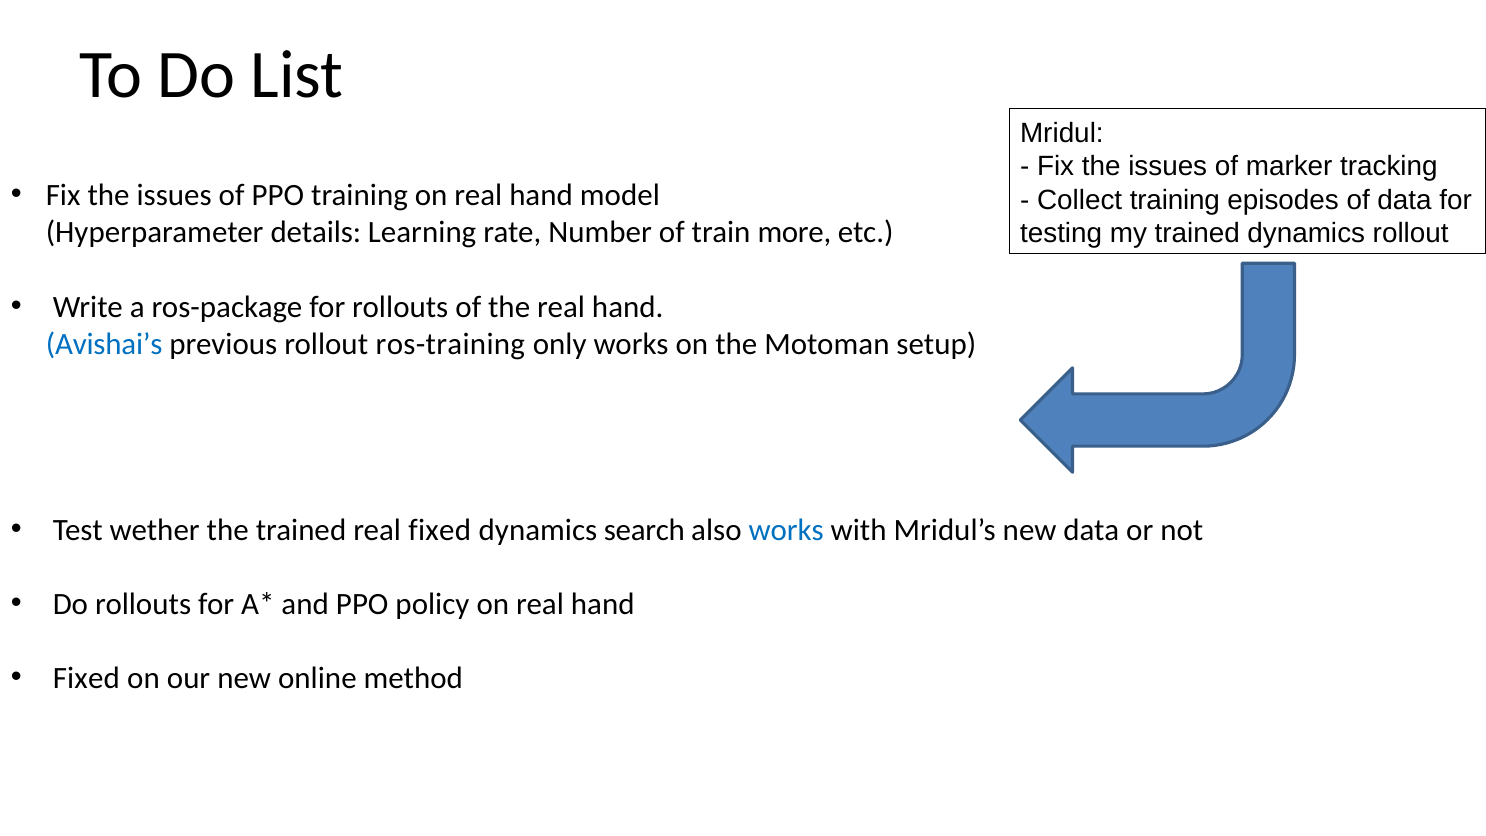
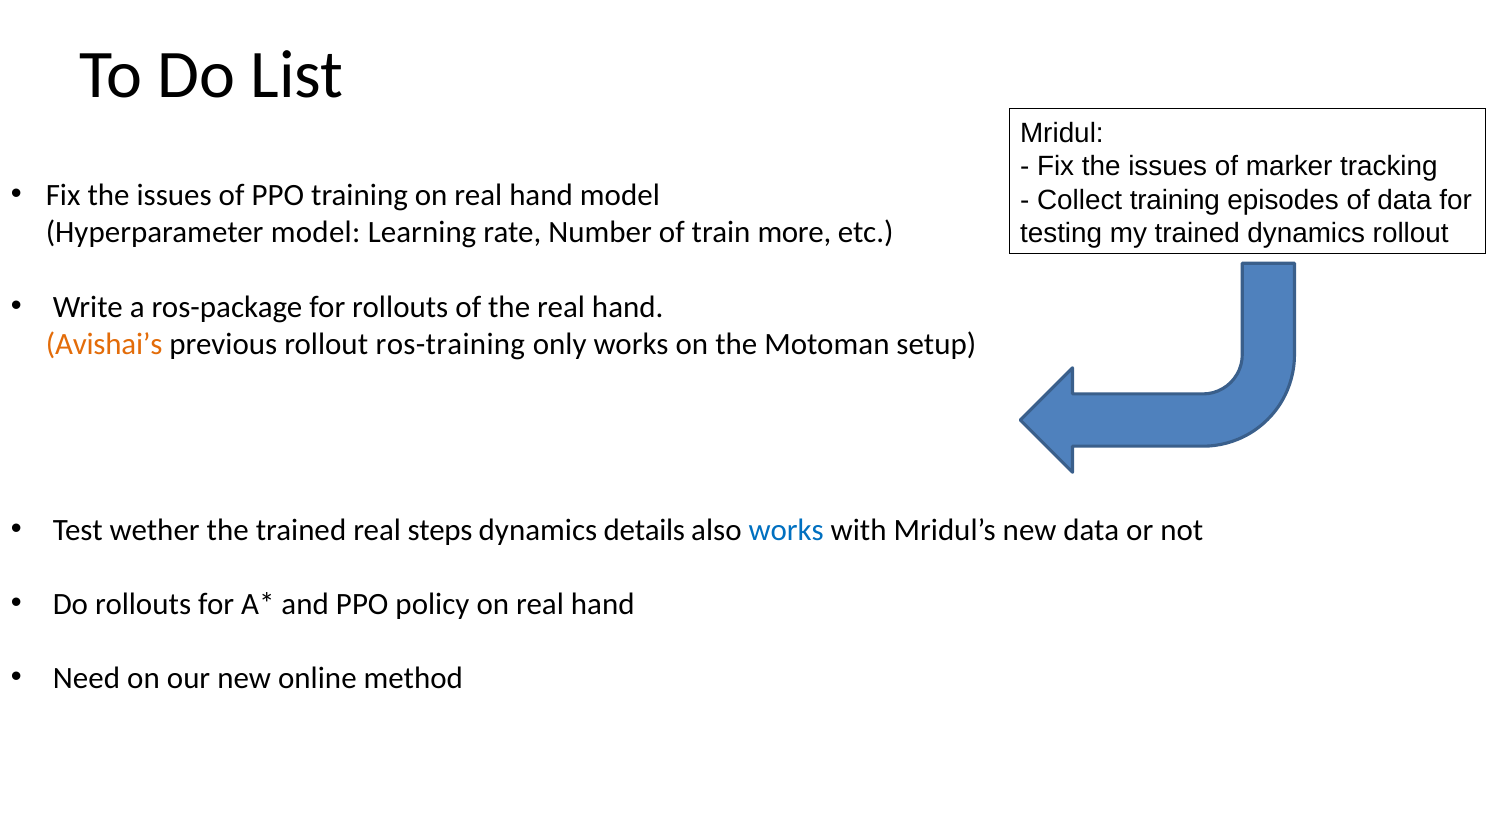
Hyperparameter details: details -> model (316, 232)
Avishai’s colour: blue -> orange (104, 344)
real fixed: fixed -> steps (440, 530)
search: search -> details (644, 530)
Fixed: Fixed -> Need (86, 678)
